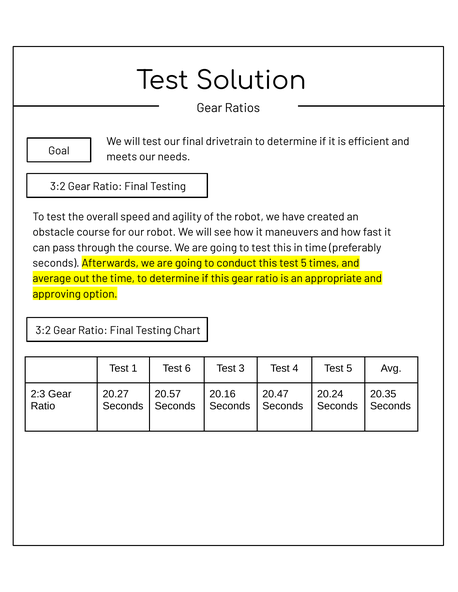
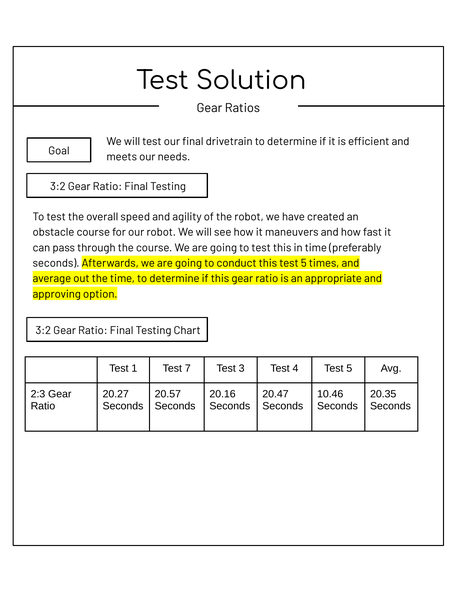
6: 6 -> 7 (188, 369)
20.24: 20.24 -> 10.46 (330, 395)
